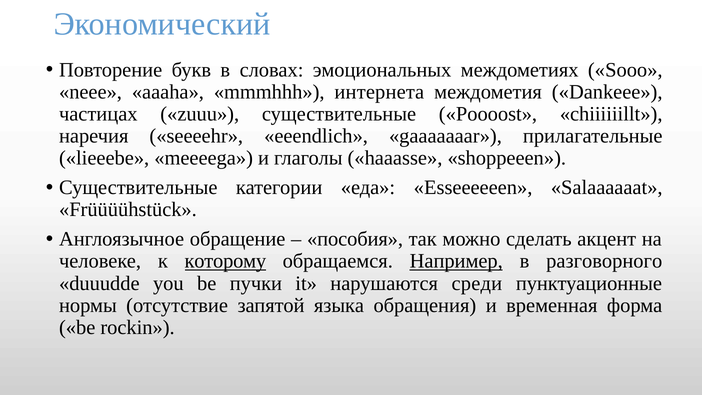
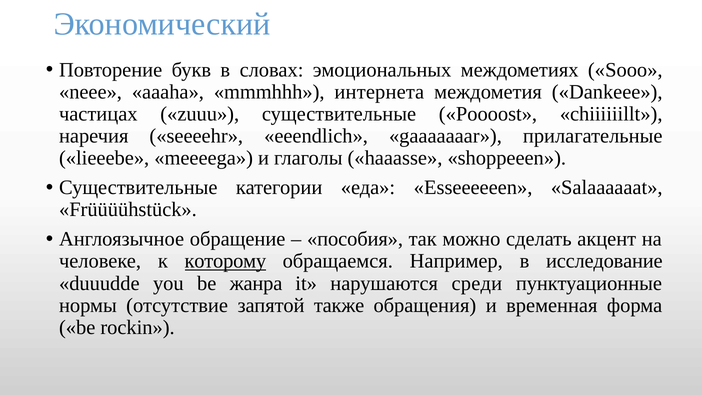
Например underline: present -> none (456, 261)
разговорного: разговорного -> исследование (604, 261)
пучки: пучки -> жанра (256, 283)
языка: языка -> также (339, 305)
